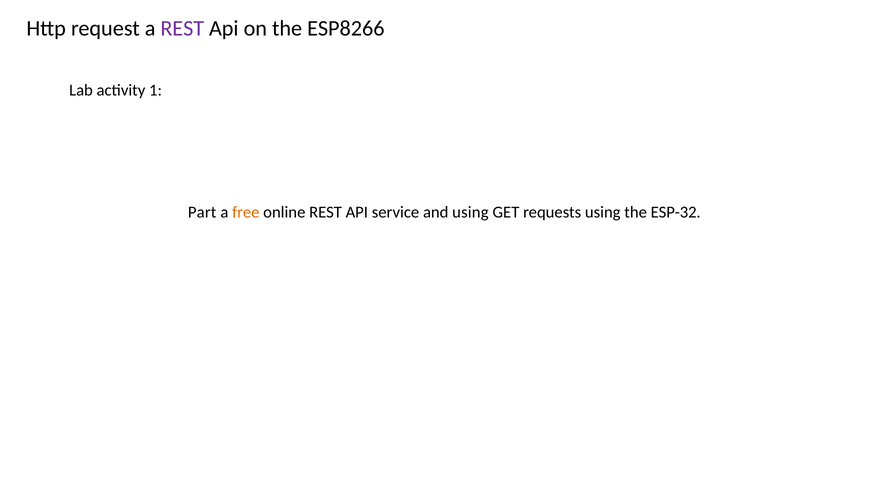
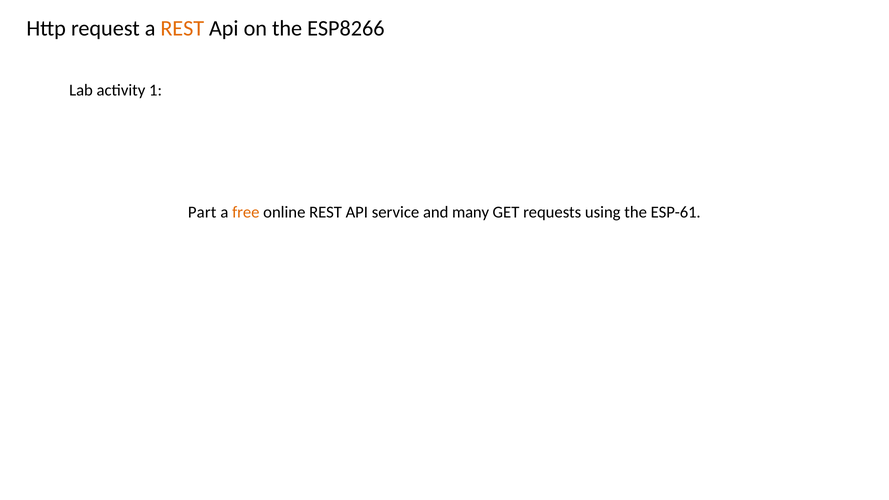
REST colour: purple -> orange (182, 29)
and using: using -> many (471, 213)
ESP-32: ESP-32 -> ESP-61 (676, 213)
